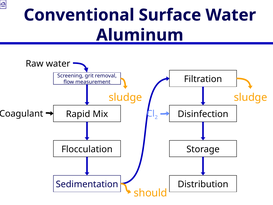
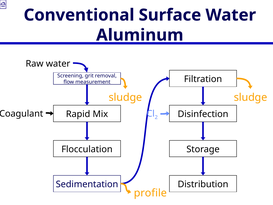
should: should -> profile (150, 193)
